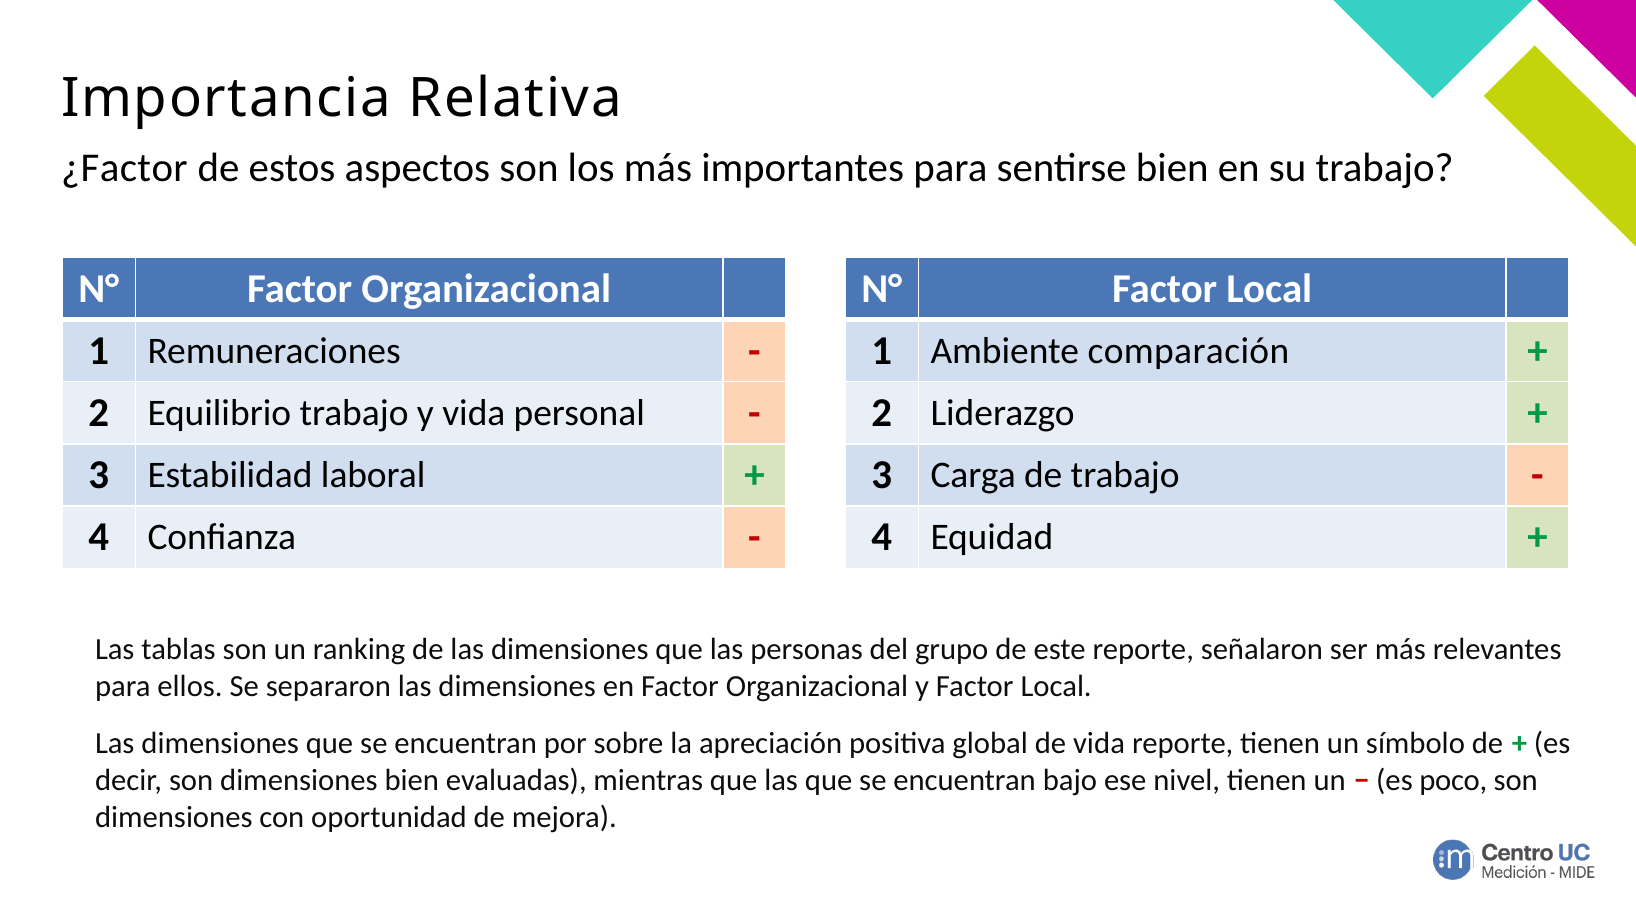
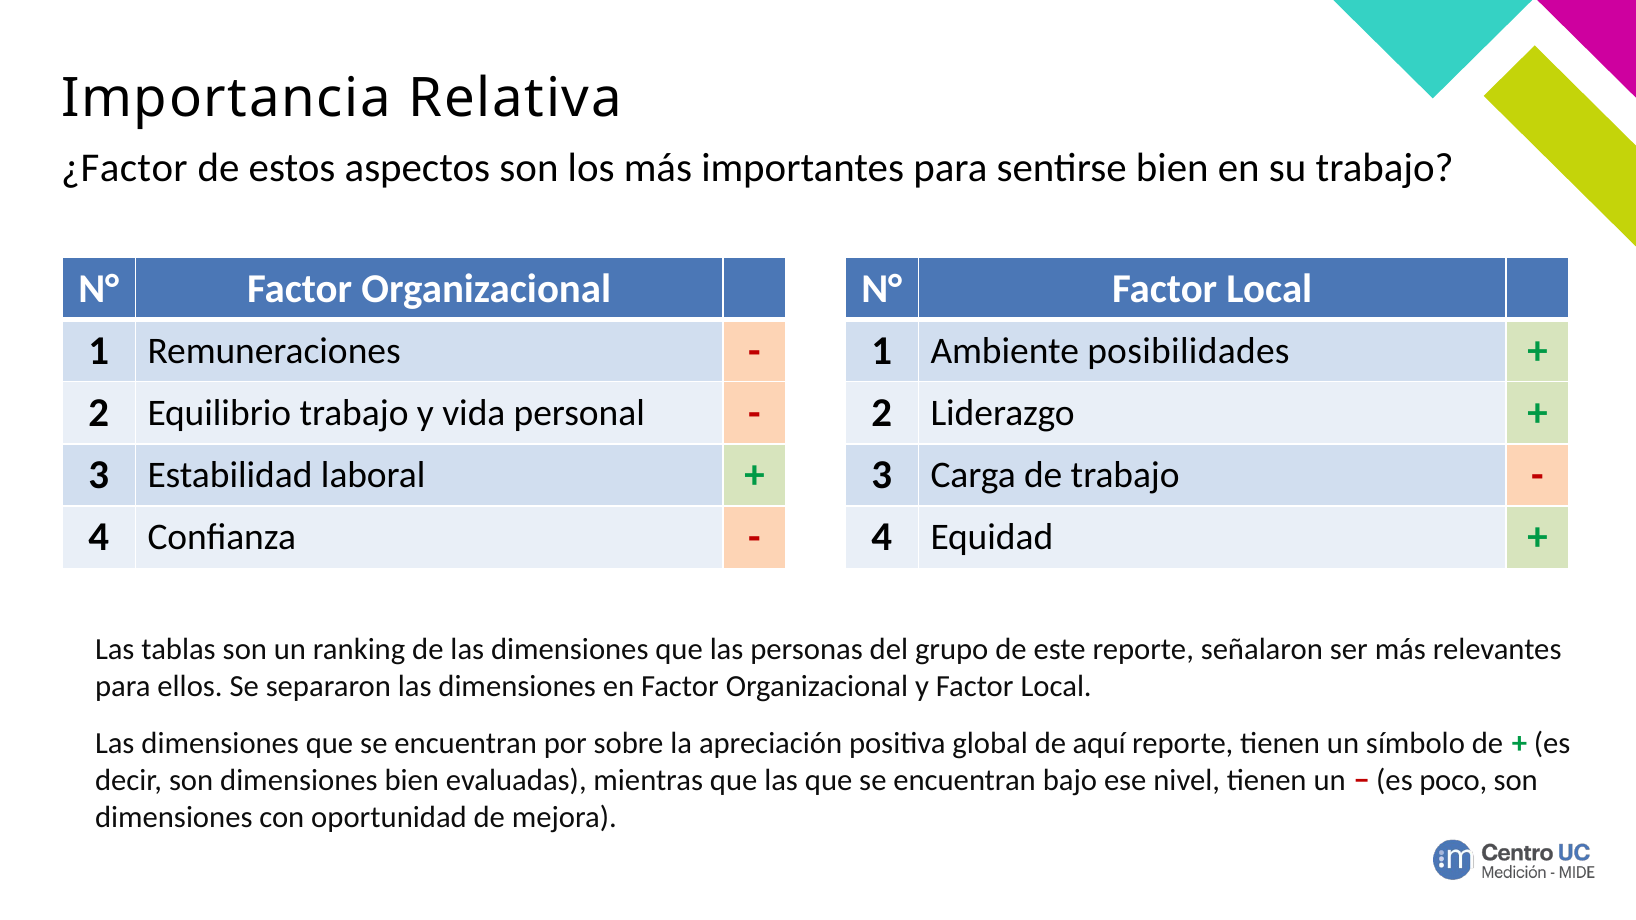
comparación: comparación -> posibilidades (1188, 351)
de vida: vida -> aquí (1099, 744)
